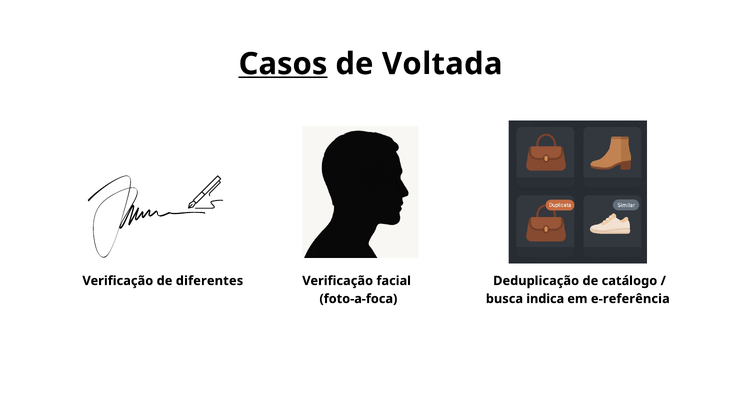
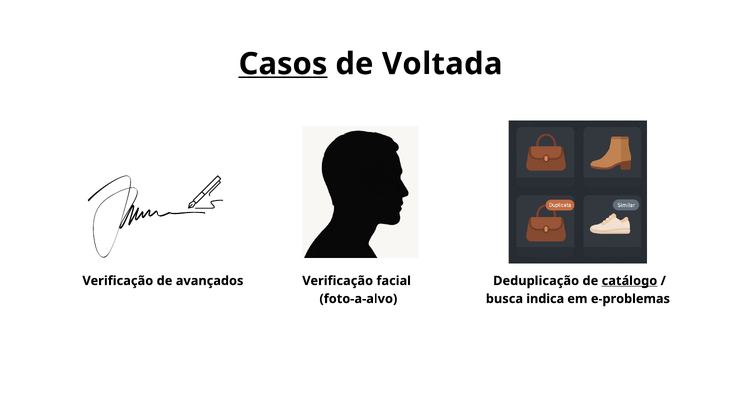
diferentes: diferentes -> avançados (210, 281)
catálogo underline: none -> present (629, 281)
foto-a-foca: foto-a-foca -> foto-a-alvo (358, 299)
e-referência: e-referência -> e-problemas (630, 299)
